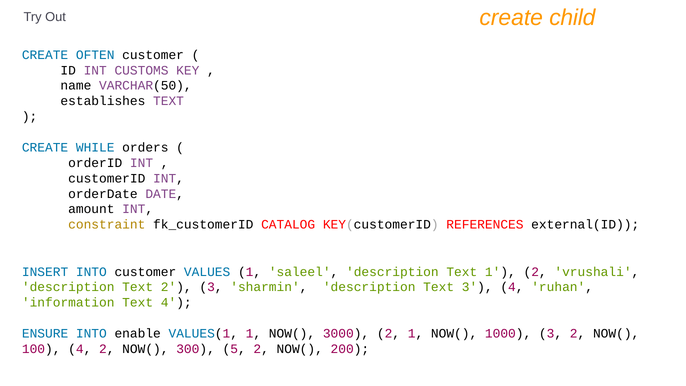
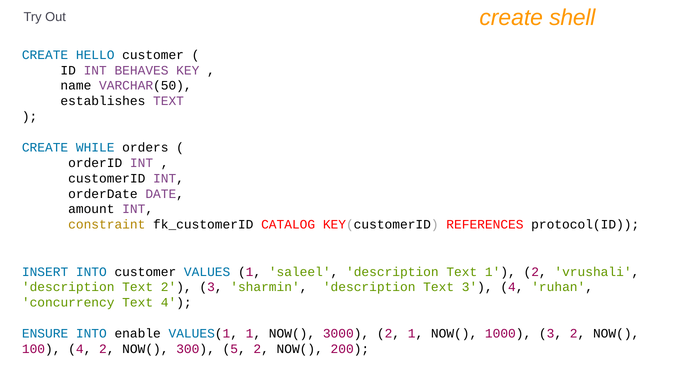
child: child -> shell (572, 18)
OFTEN: OFTEN -> HELLO (95, 55)
CUSTOMS: CUSTOMS -> BEHAVES (142, 70)
external(ID: external(ID -> protocol(ID (585, 225)
information: information -> concurrency (68, 303)
